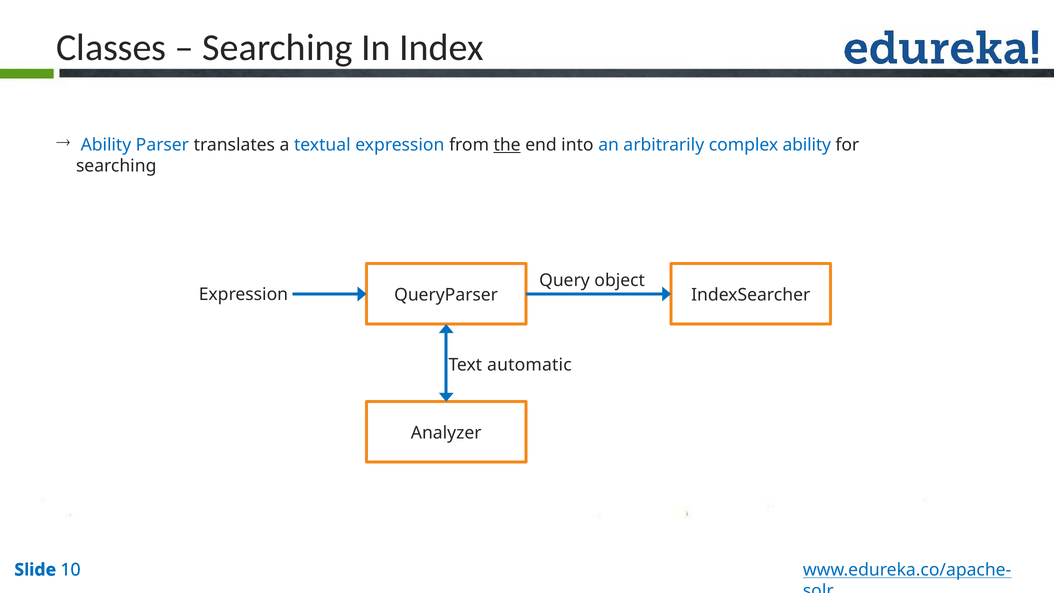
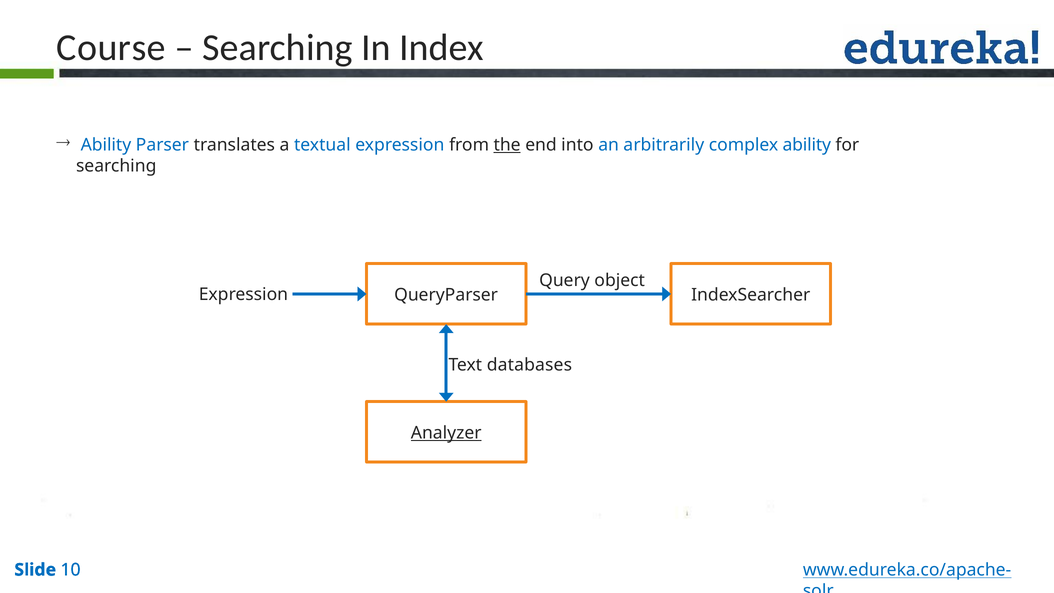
Classes: Classes -> Course (111, 47)
automatic: automatic -> databases (529, 365)
Analyzer underline: none -> present (446, 433)
